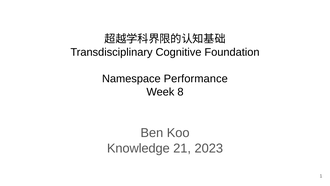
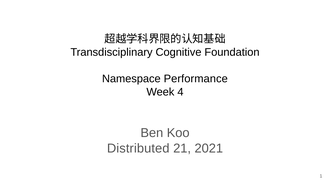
8: 8 -> 4 (180, 92)
Knowledge: Knowledge -> Distributed (138, 148)
2023: 2023 -> 2021 (209, 148)
